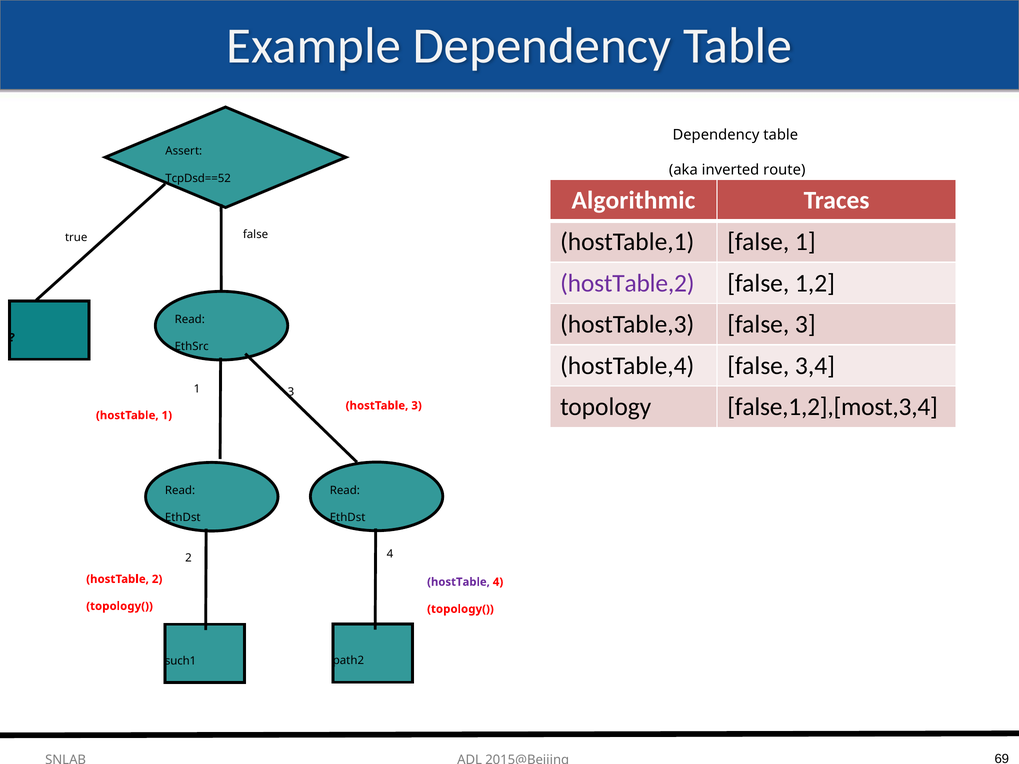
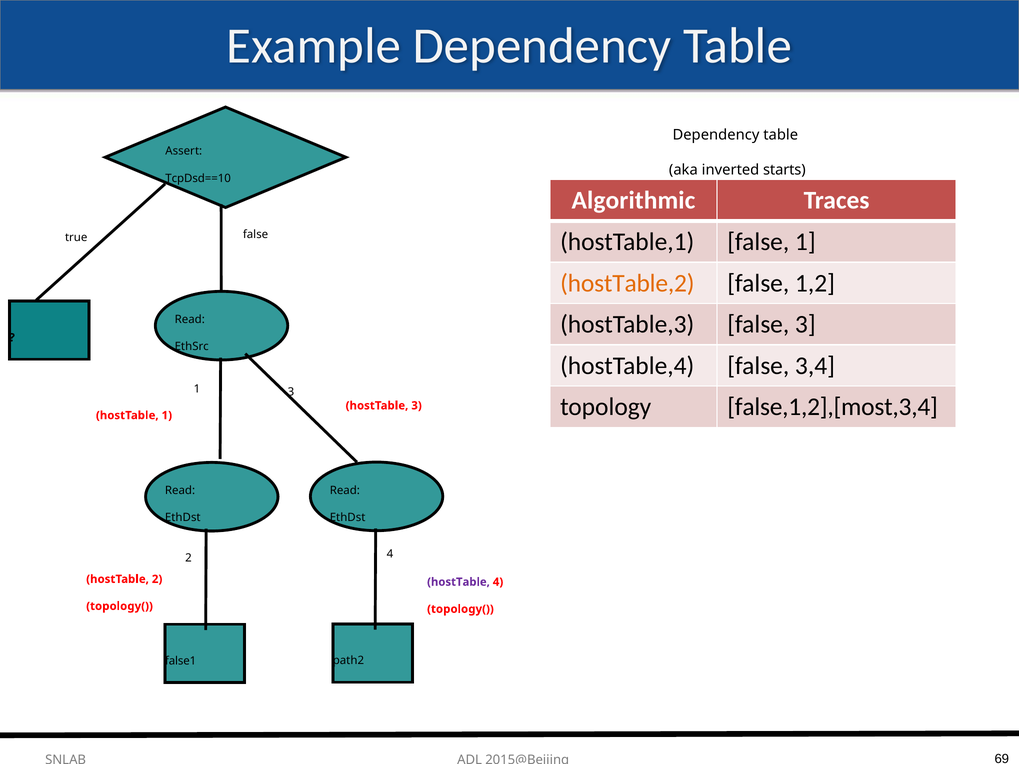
route: route -> starts (784, 170)
TcpDsd==52: TcpDsd==52 -> TcpDsd==10 (198, 178)
hostTable,2 colour: purple -> orange (627, 283)
such1: such1 -> false1 (181, 661)
